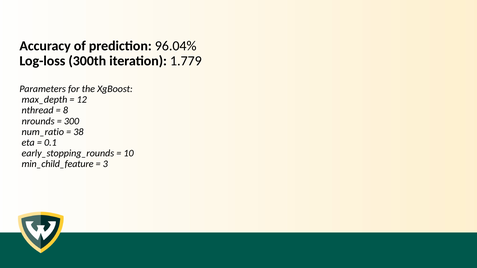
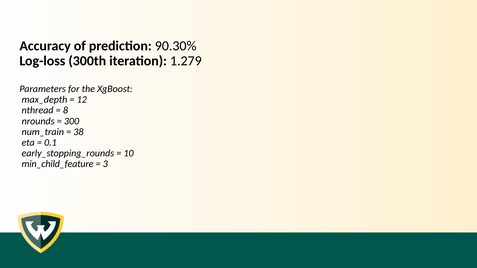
96.04%: 96.04% -> 90.30% (176, 46)
1.779: 1.779 -> 1.279 (186, 61)
num_ratio: num_ratio -> num_train (43, 132)
